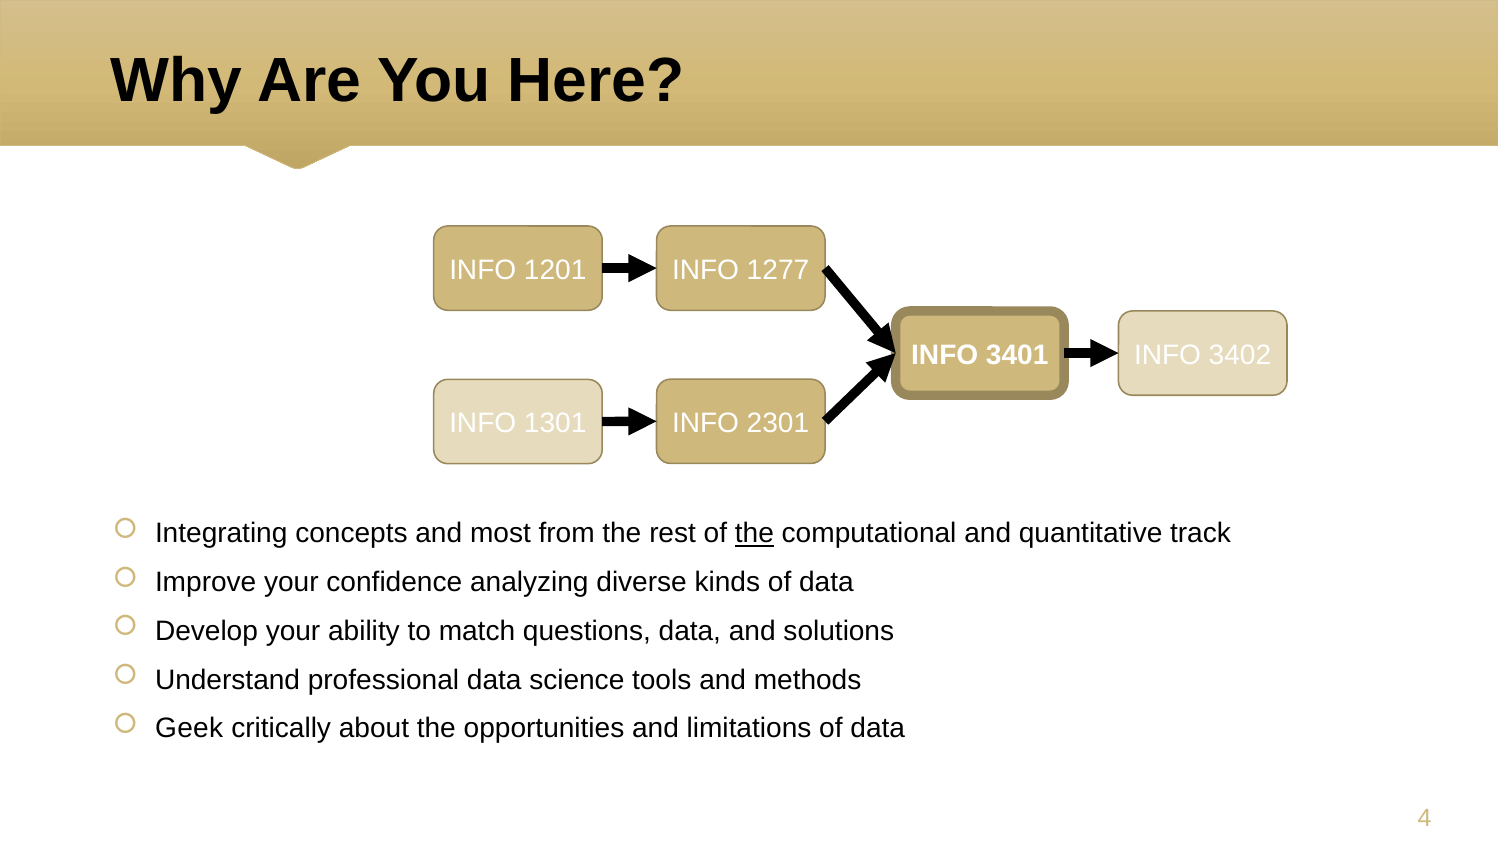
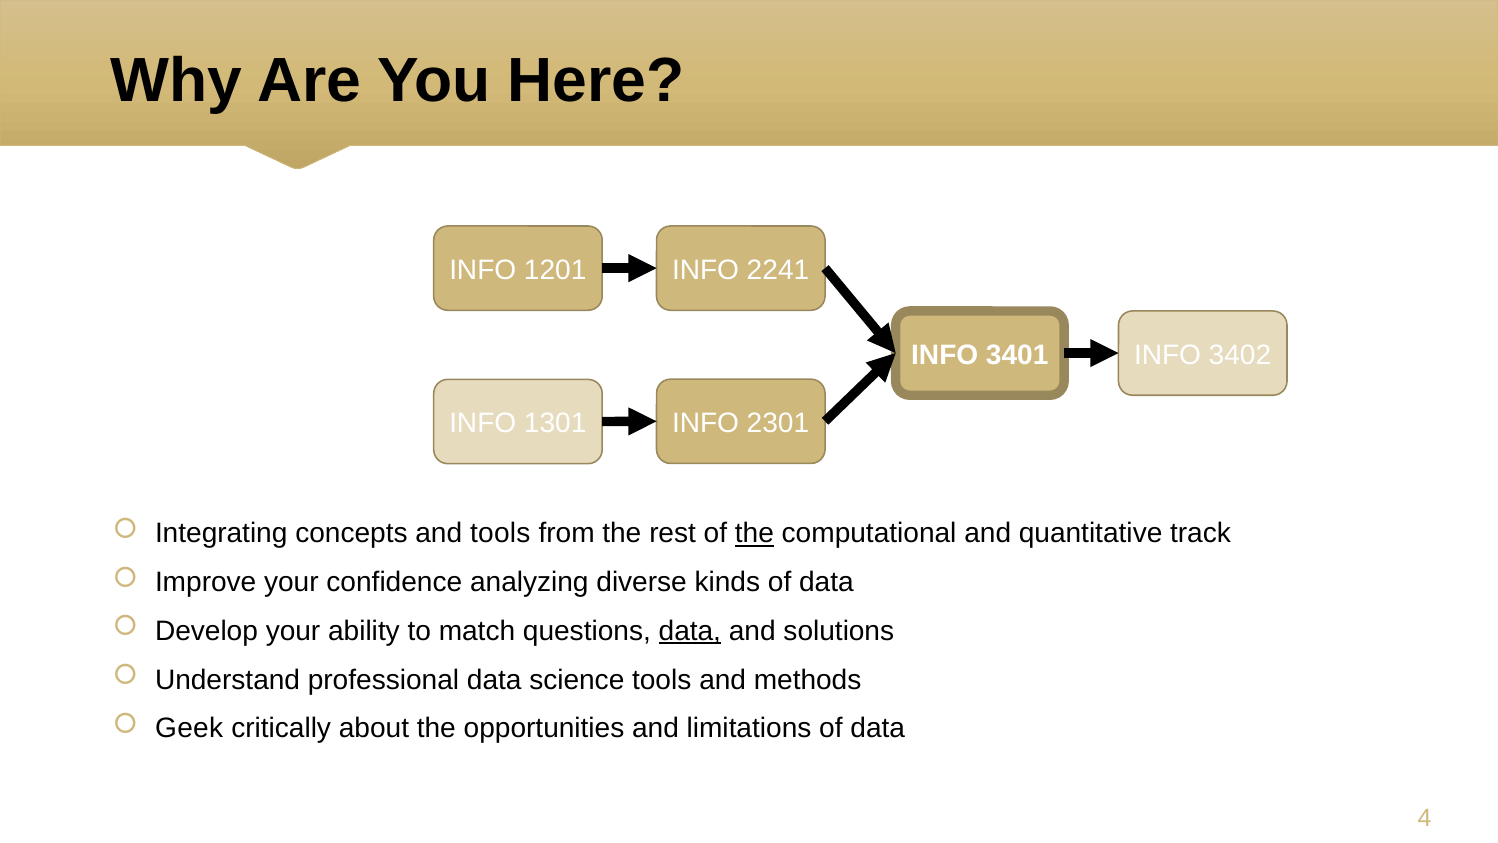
1277: 1277 -> 2241 (778, 270)
and most: most -> tools (500, 533)
data underline: none -> present (690, 631)
